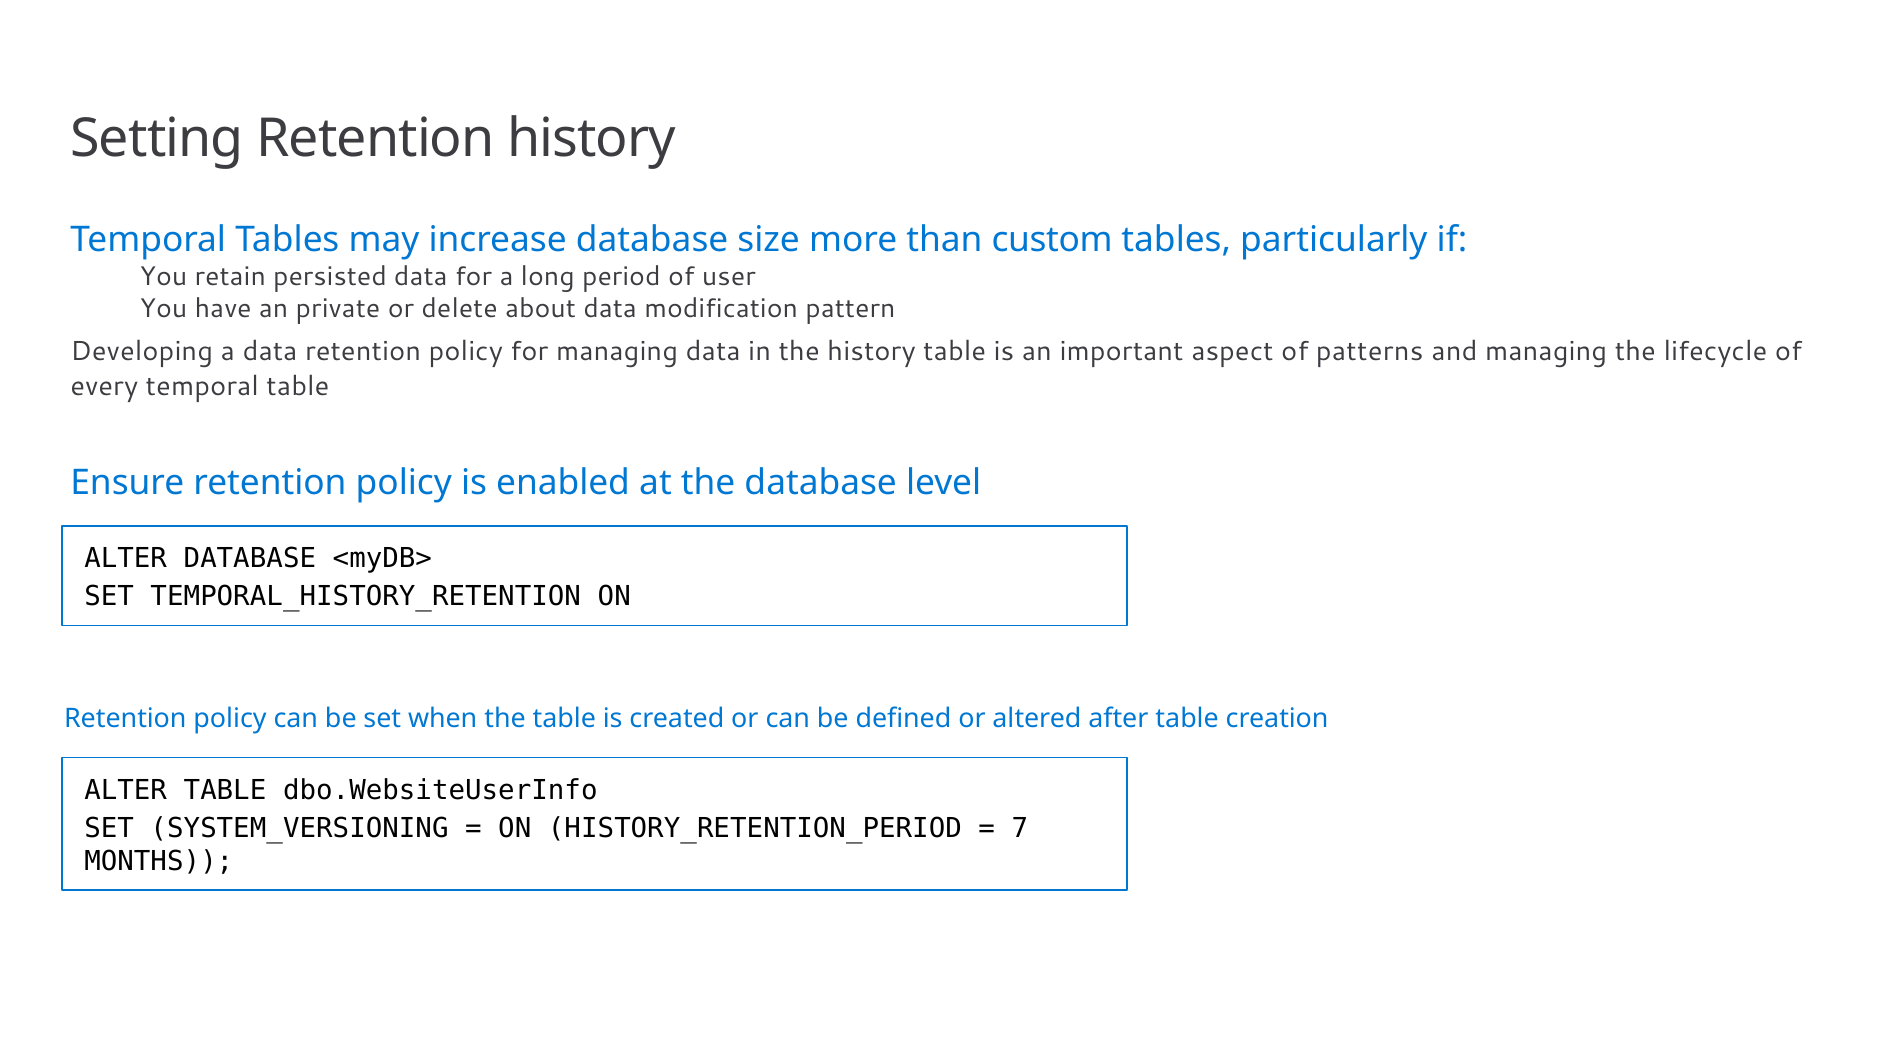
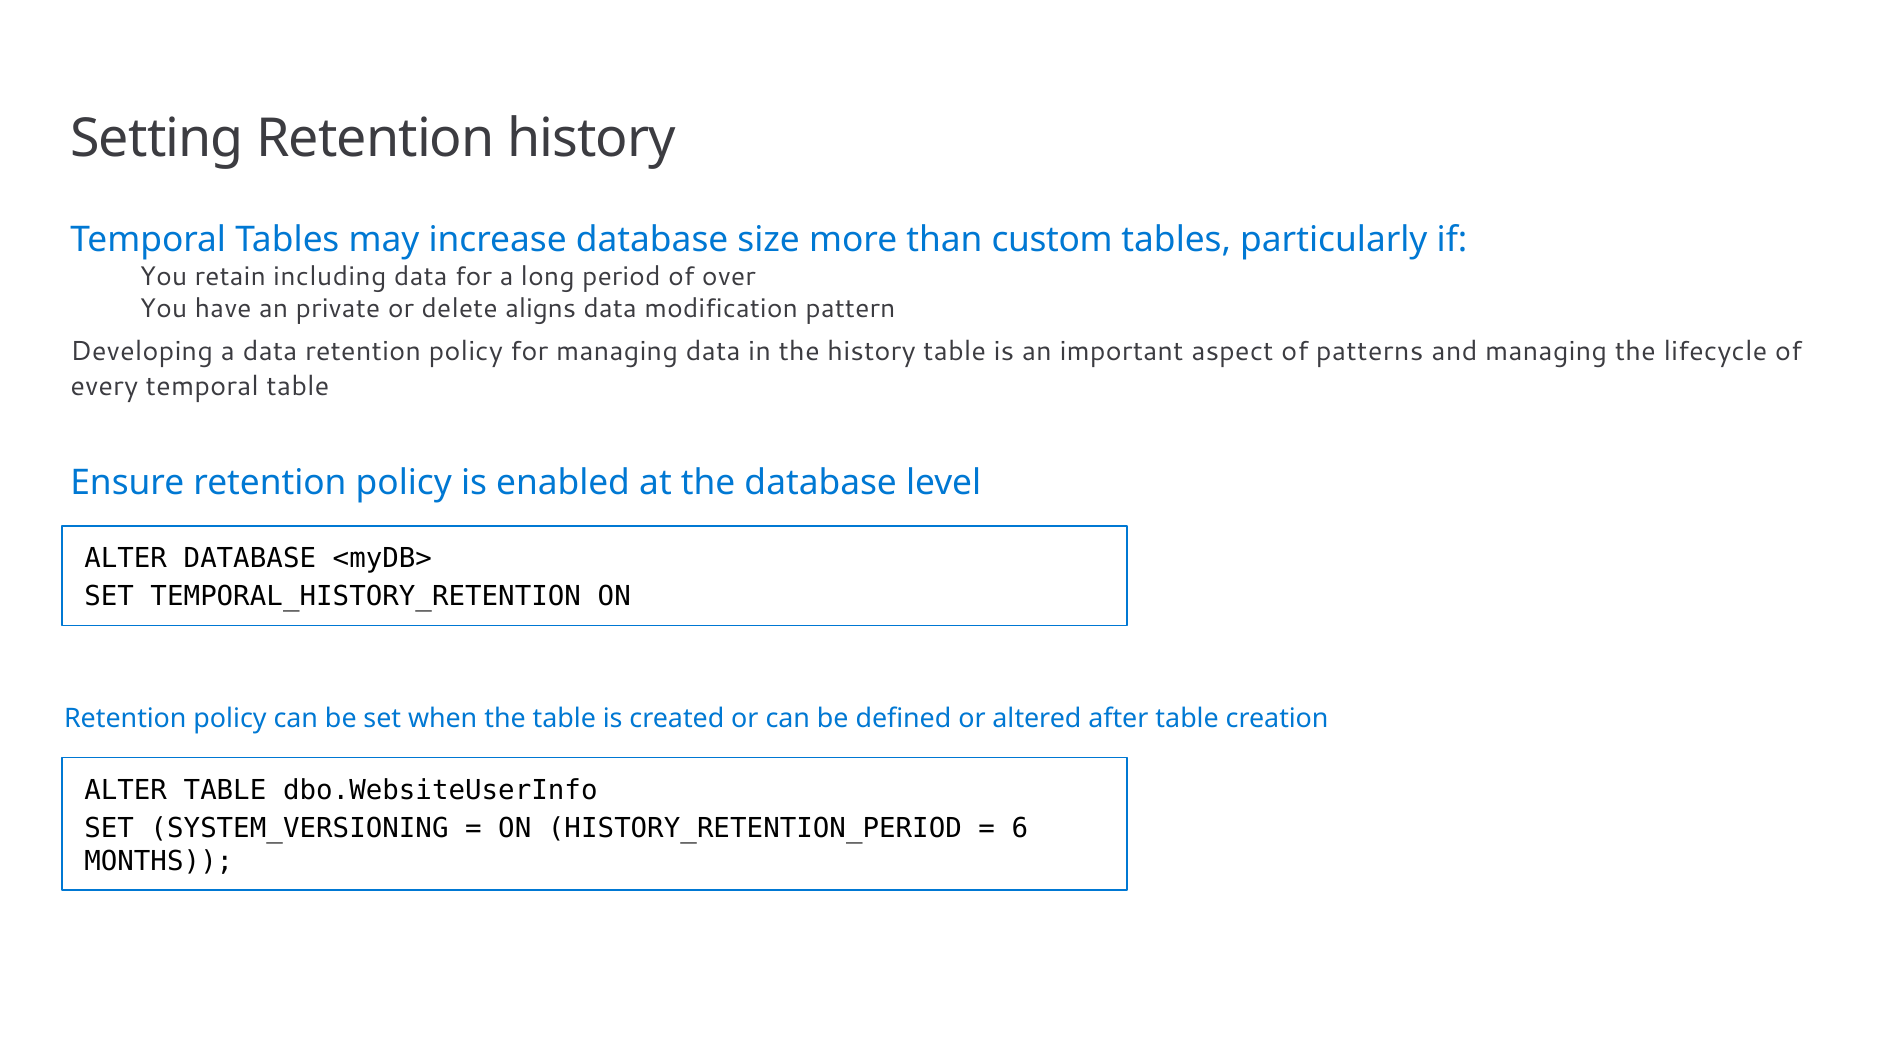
persisted: persisted -> including (330, 276)
user: user -> over (729, 276)
about: about -> aligns (541, 309)
7: 7 -> 6 (1020, 829)
